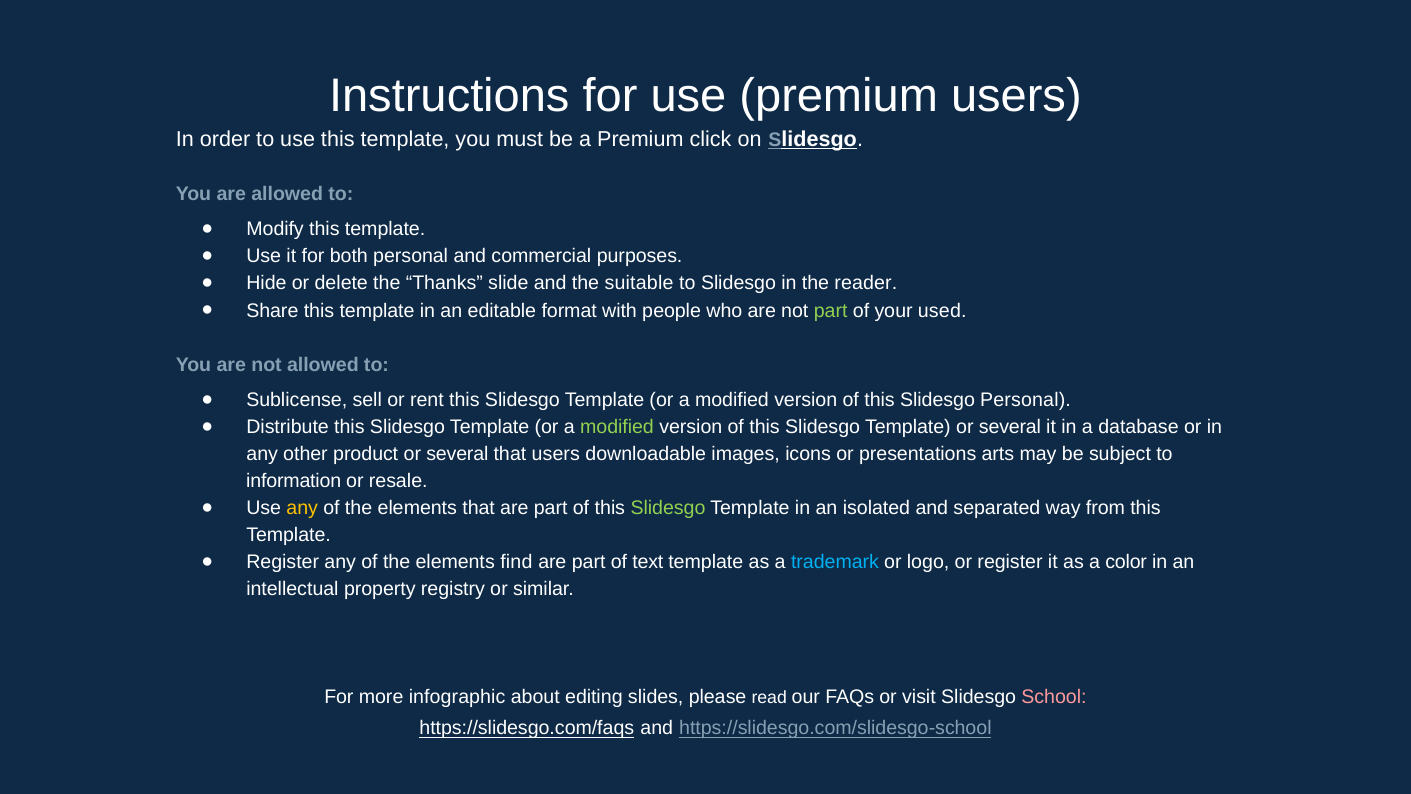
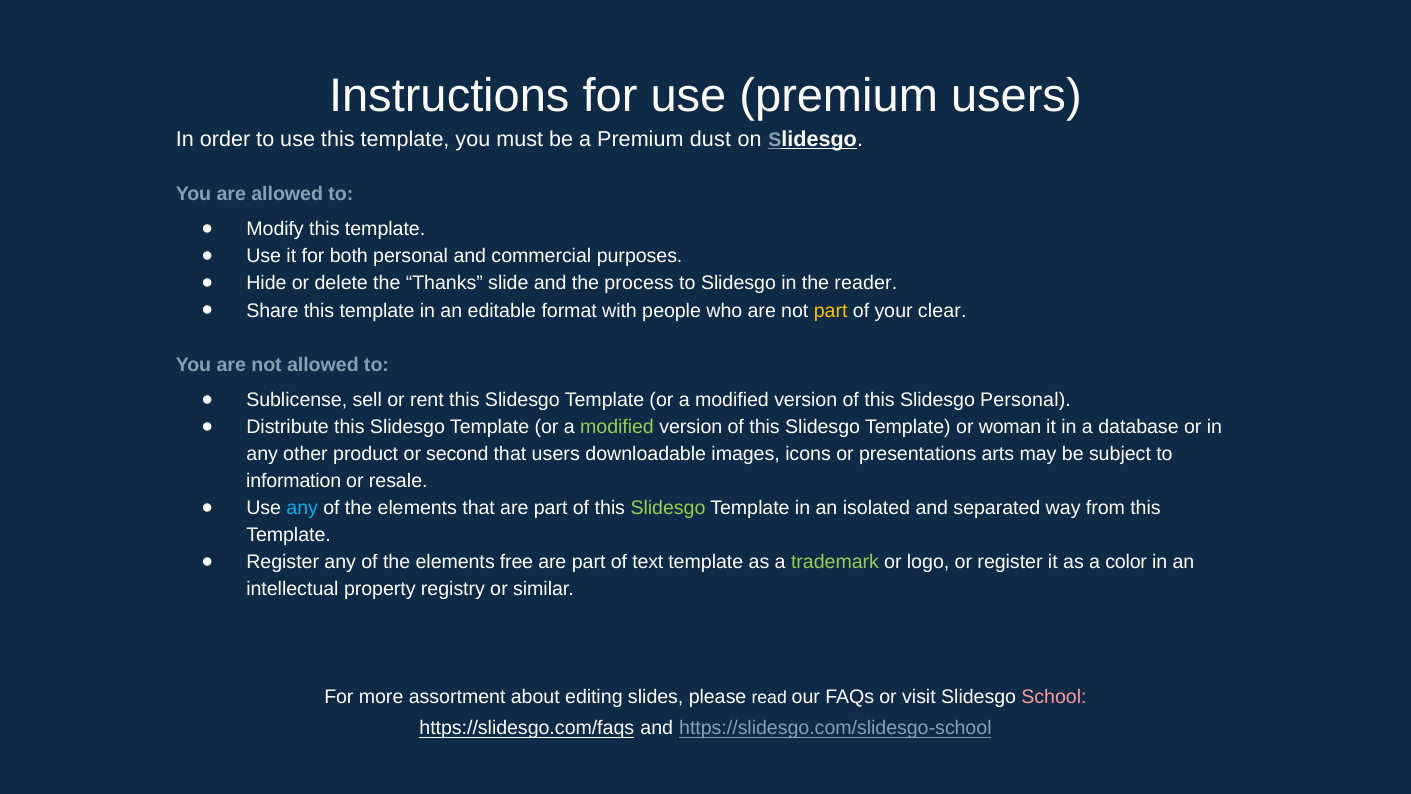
click: click -> dust (710, 139)
suitable: suitable -> process (639, 283)
part colour: light green -> yellow (831, 310)
used: used -> clear (942, 310)
Template or several: several -> woman (1010, 427)
product or several: several -> second (457, 454)
any colour: yellow -> light blue (302, 508)
find: find -> free (517, 562)
trademark colour: light blue -> light green (835, 562)
infographic: infographic -> assortment (457, 696)
